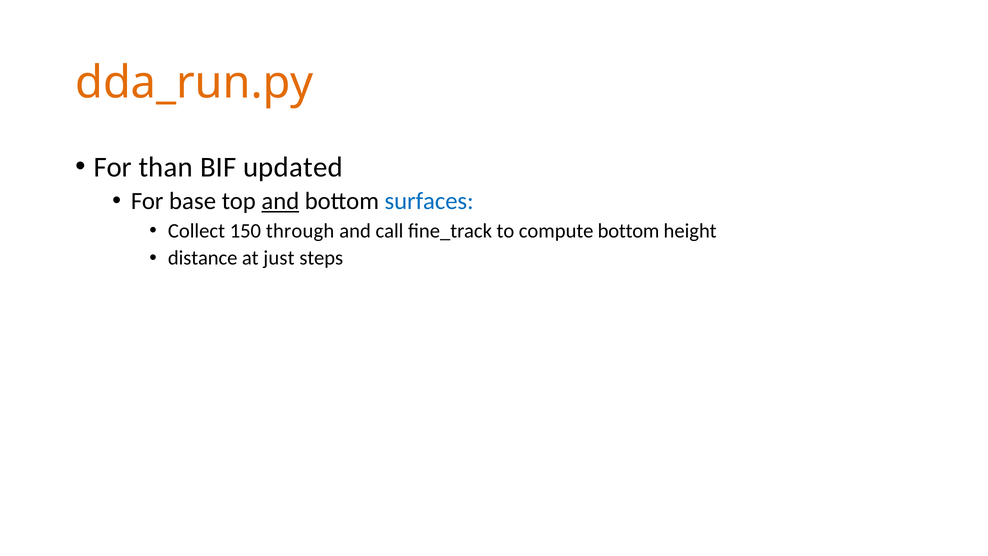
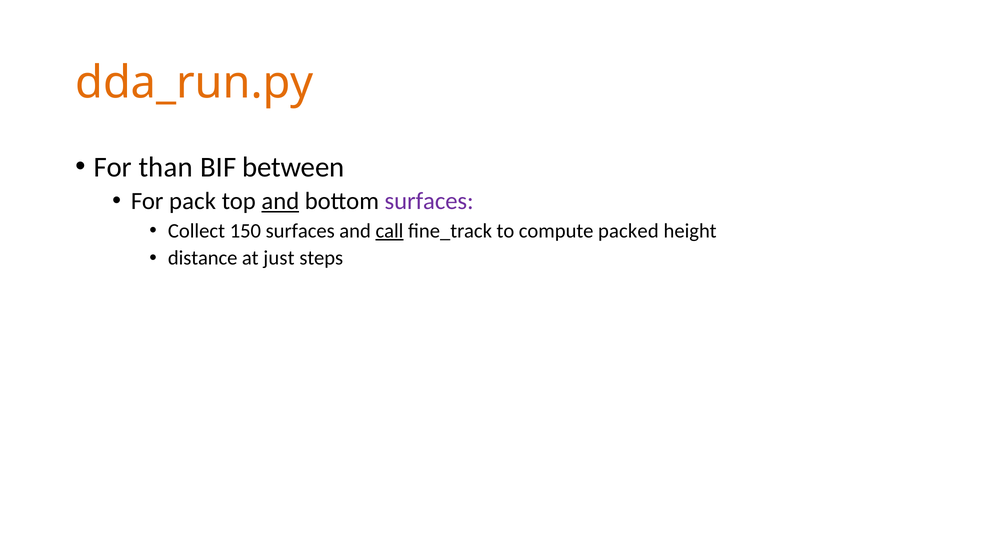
updated: updated -> between (293, 167)
base: base -> pack (193, 201)
surfaces colour: blue -> purple (429, 201)
150 through: through -> surfaces (300, 231)
call underline: none -> present (389, 231)
compute bottom: bottom -> packed (628, 231)
